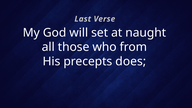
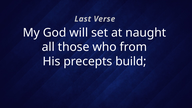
does: does -> build (131, 61)
